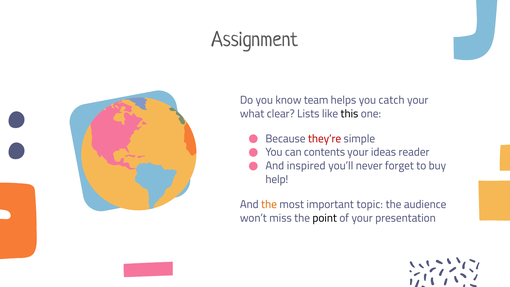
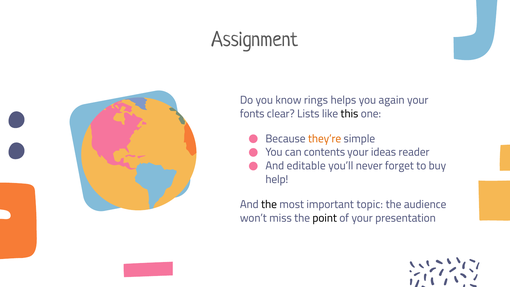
team: team -> rings (316, 100)
catch: catch -> again (392, 100)
what: what -> fonts (252, 114)
they’re colour: red -> orange (325, 139)
inspired: inspired -> editable (306, 166)
the colour: orange -> black (269, 204)
